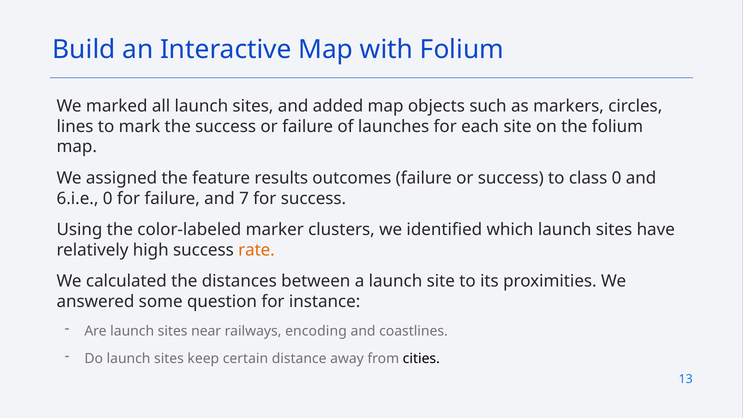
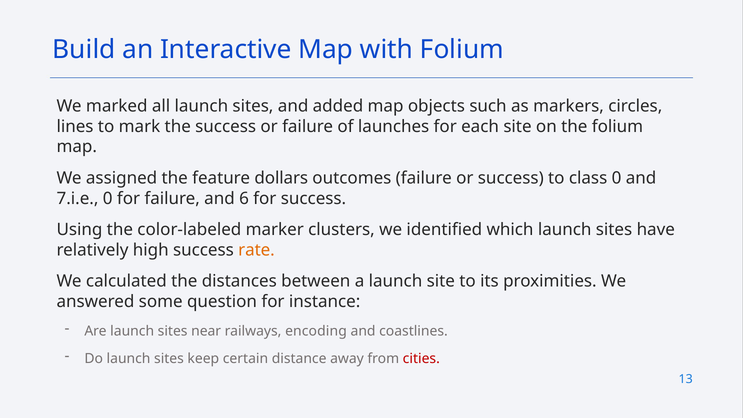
results: results -> dollars (281, 178)
6.i.e: 6.i.e -> 7.i.e (78, 198)
7: 7 -> 6 (244, 198)
cities colour: black -> red (421, 358)
